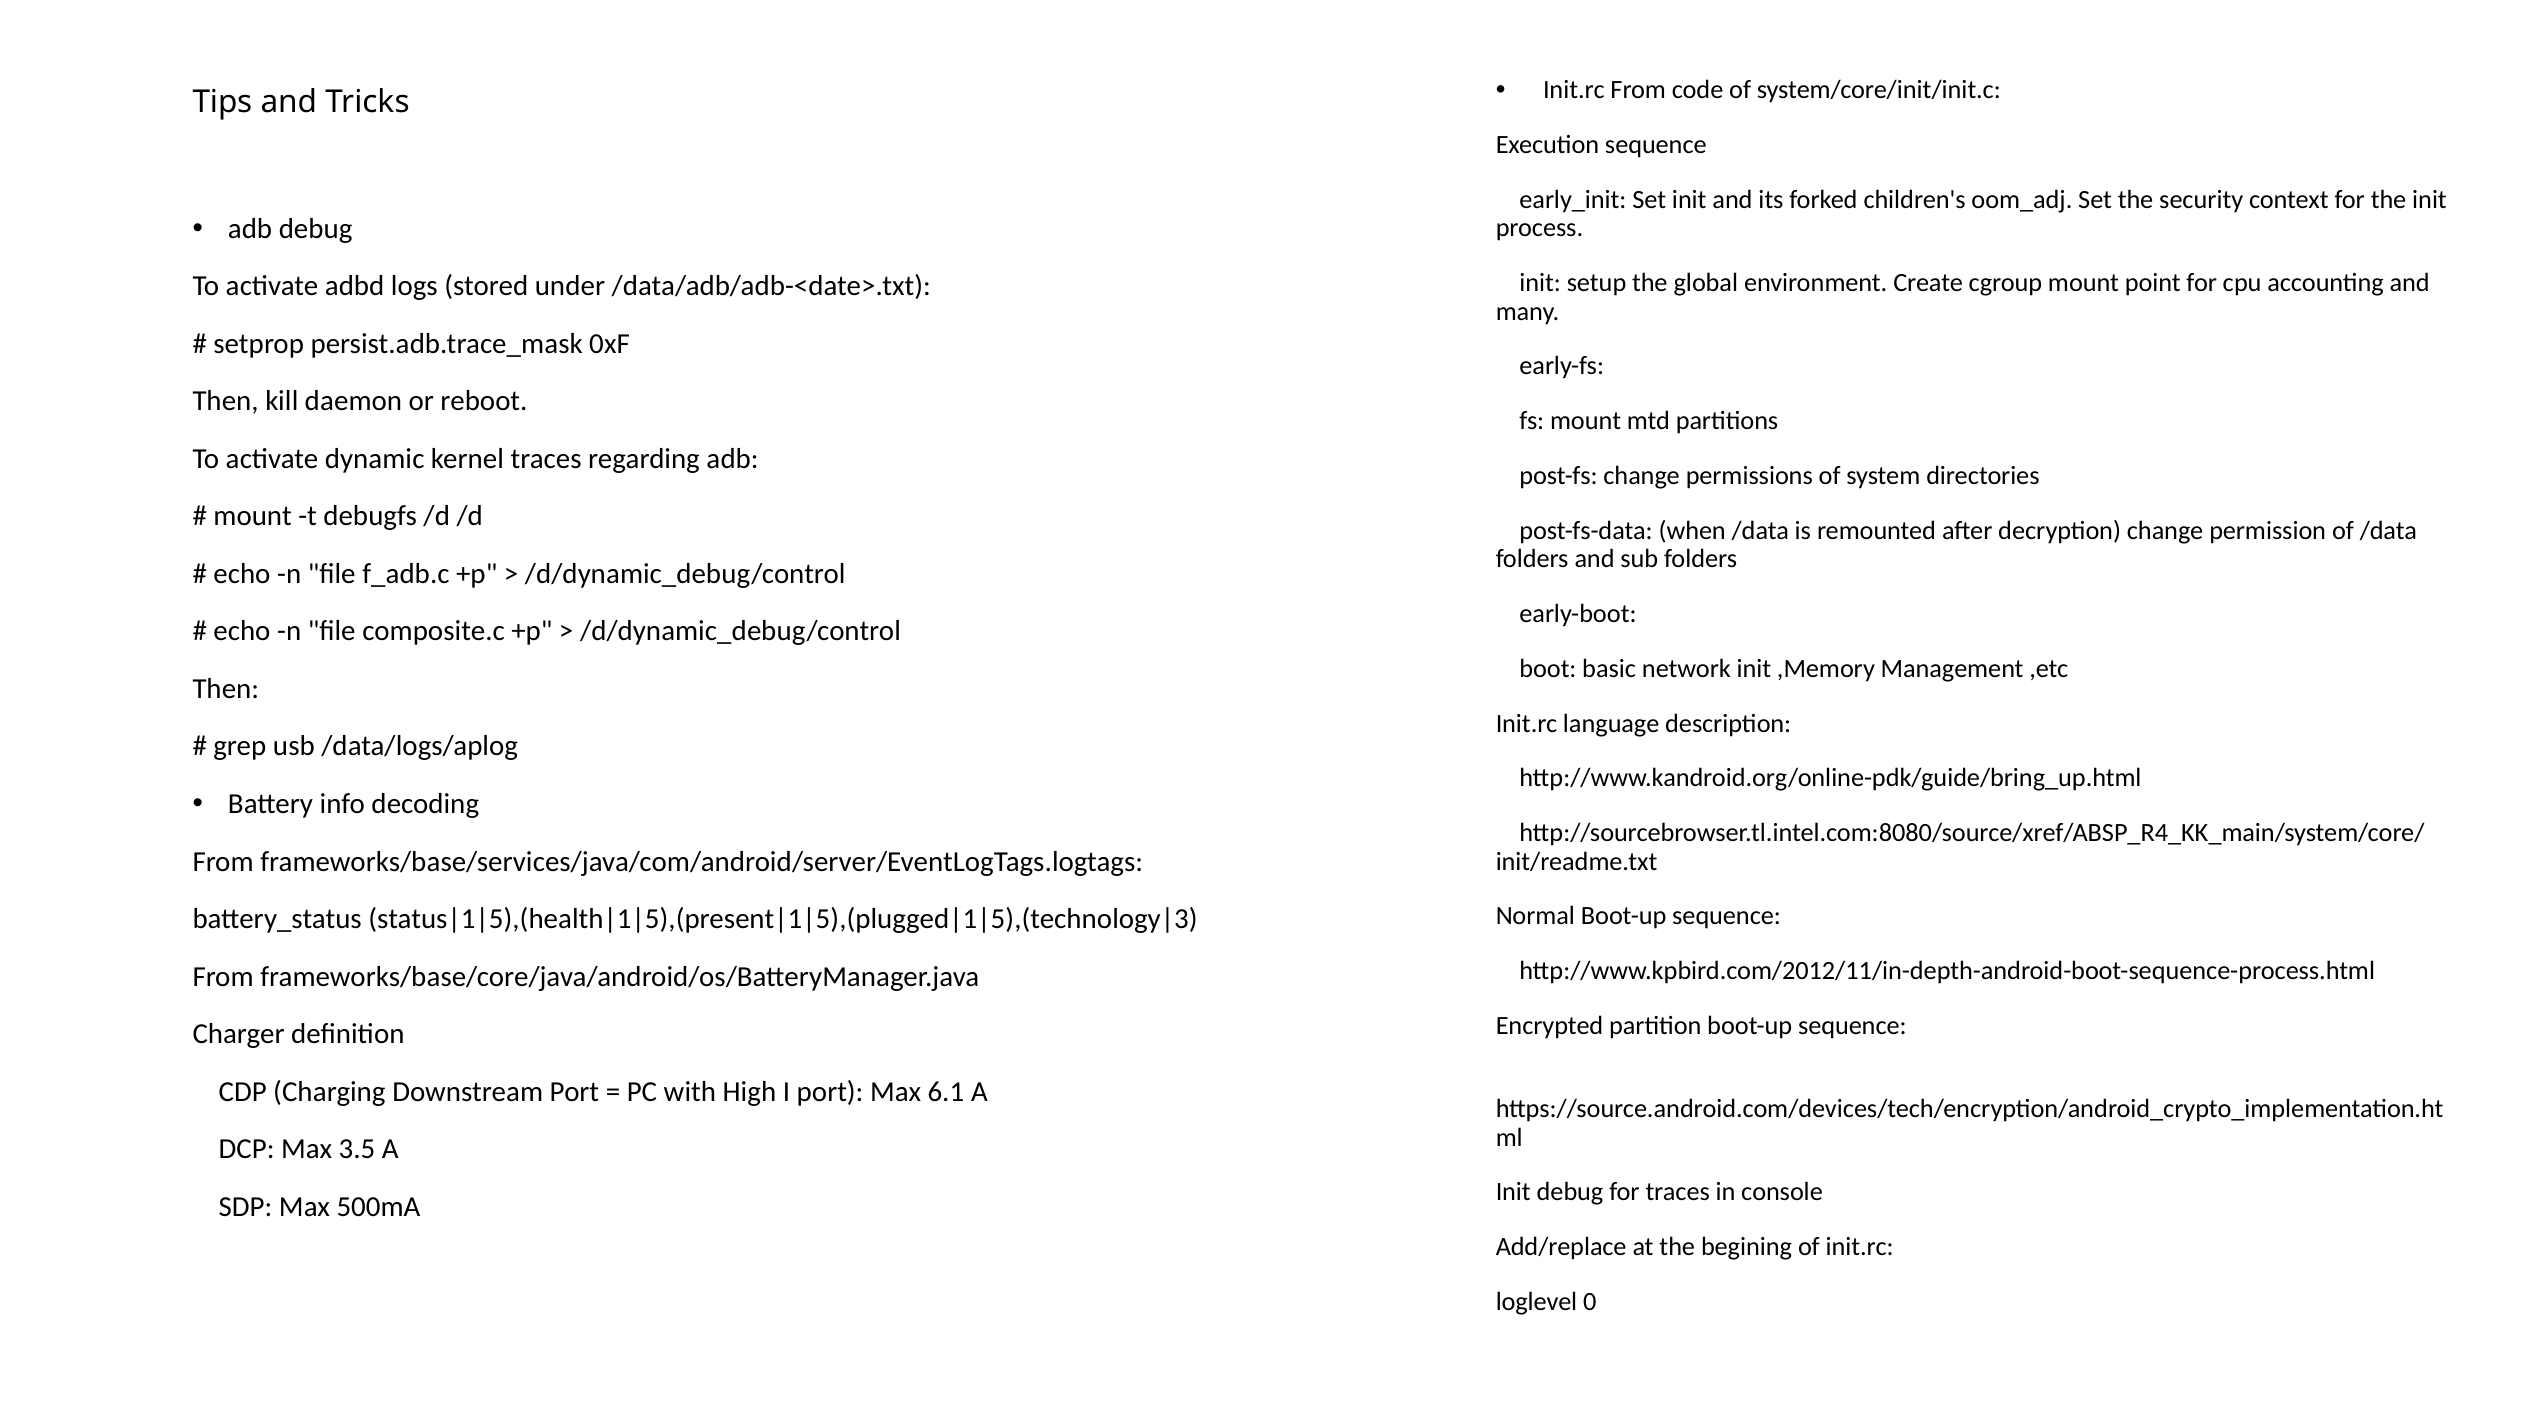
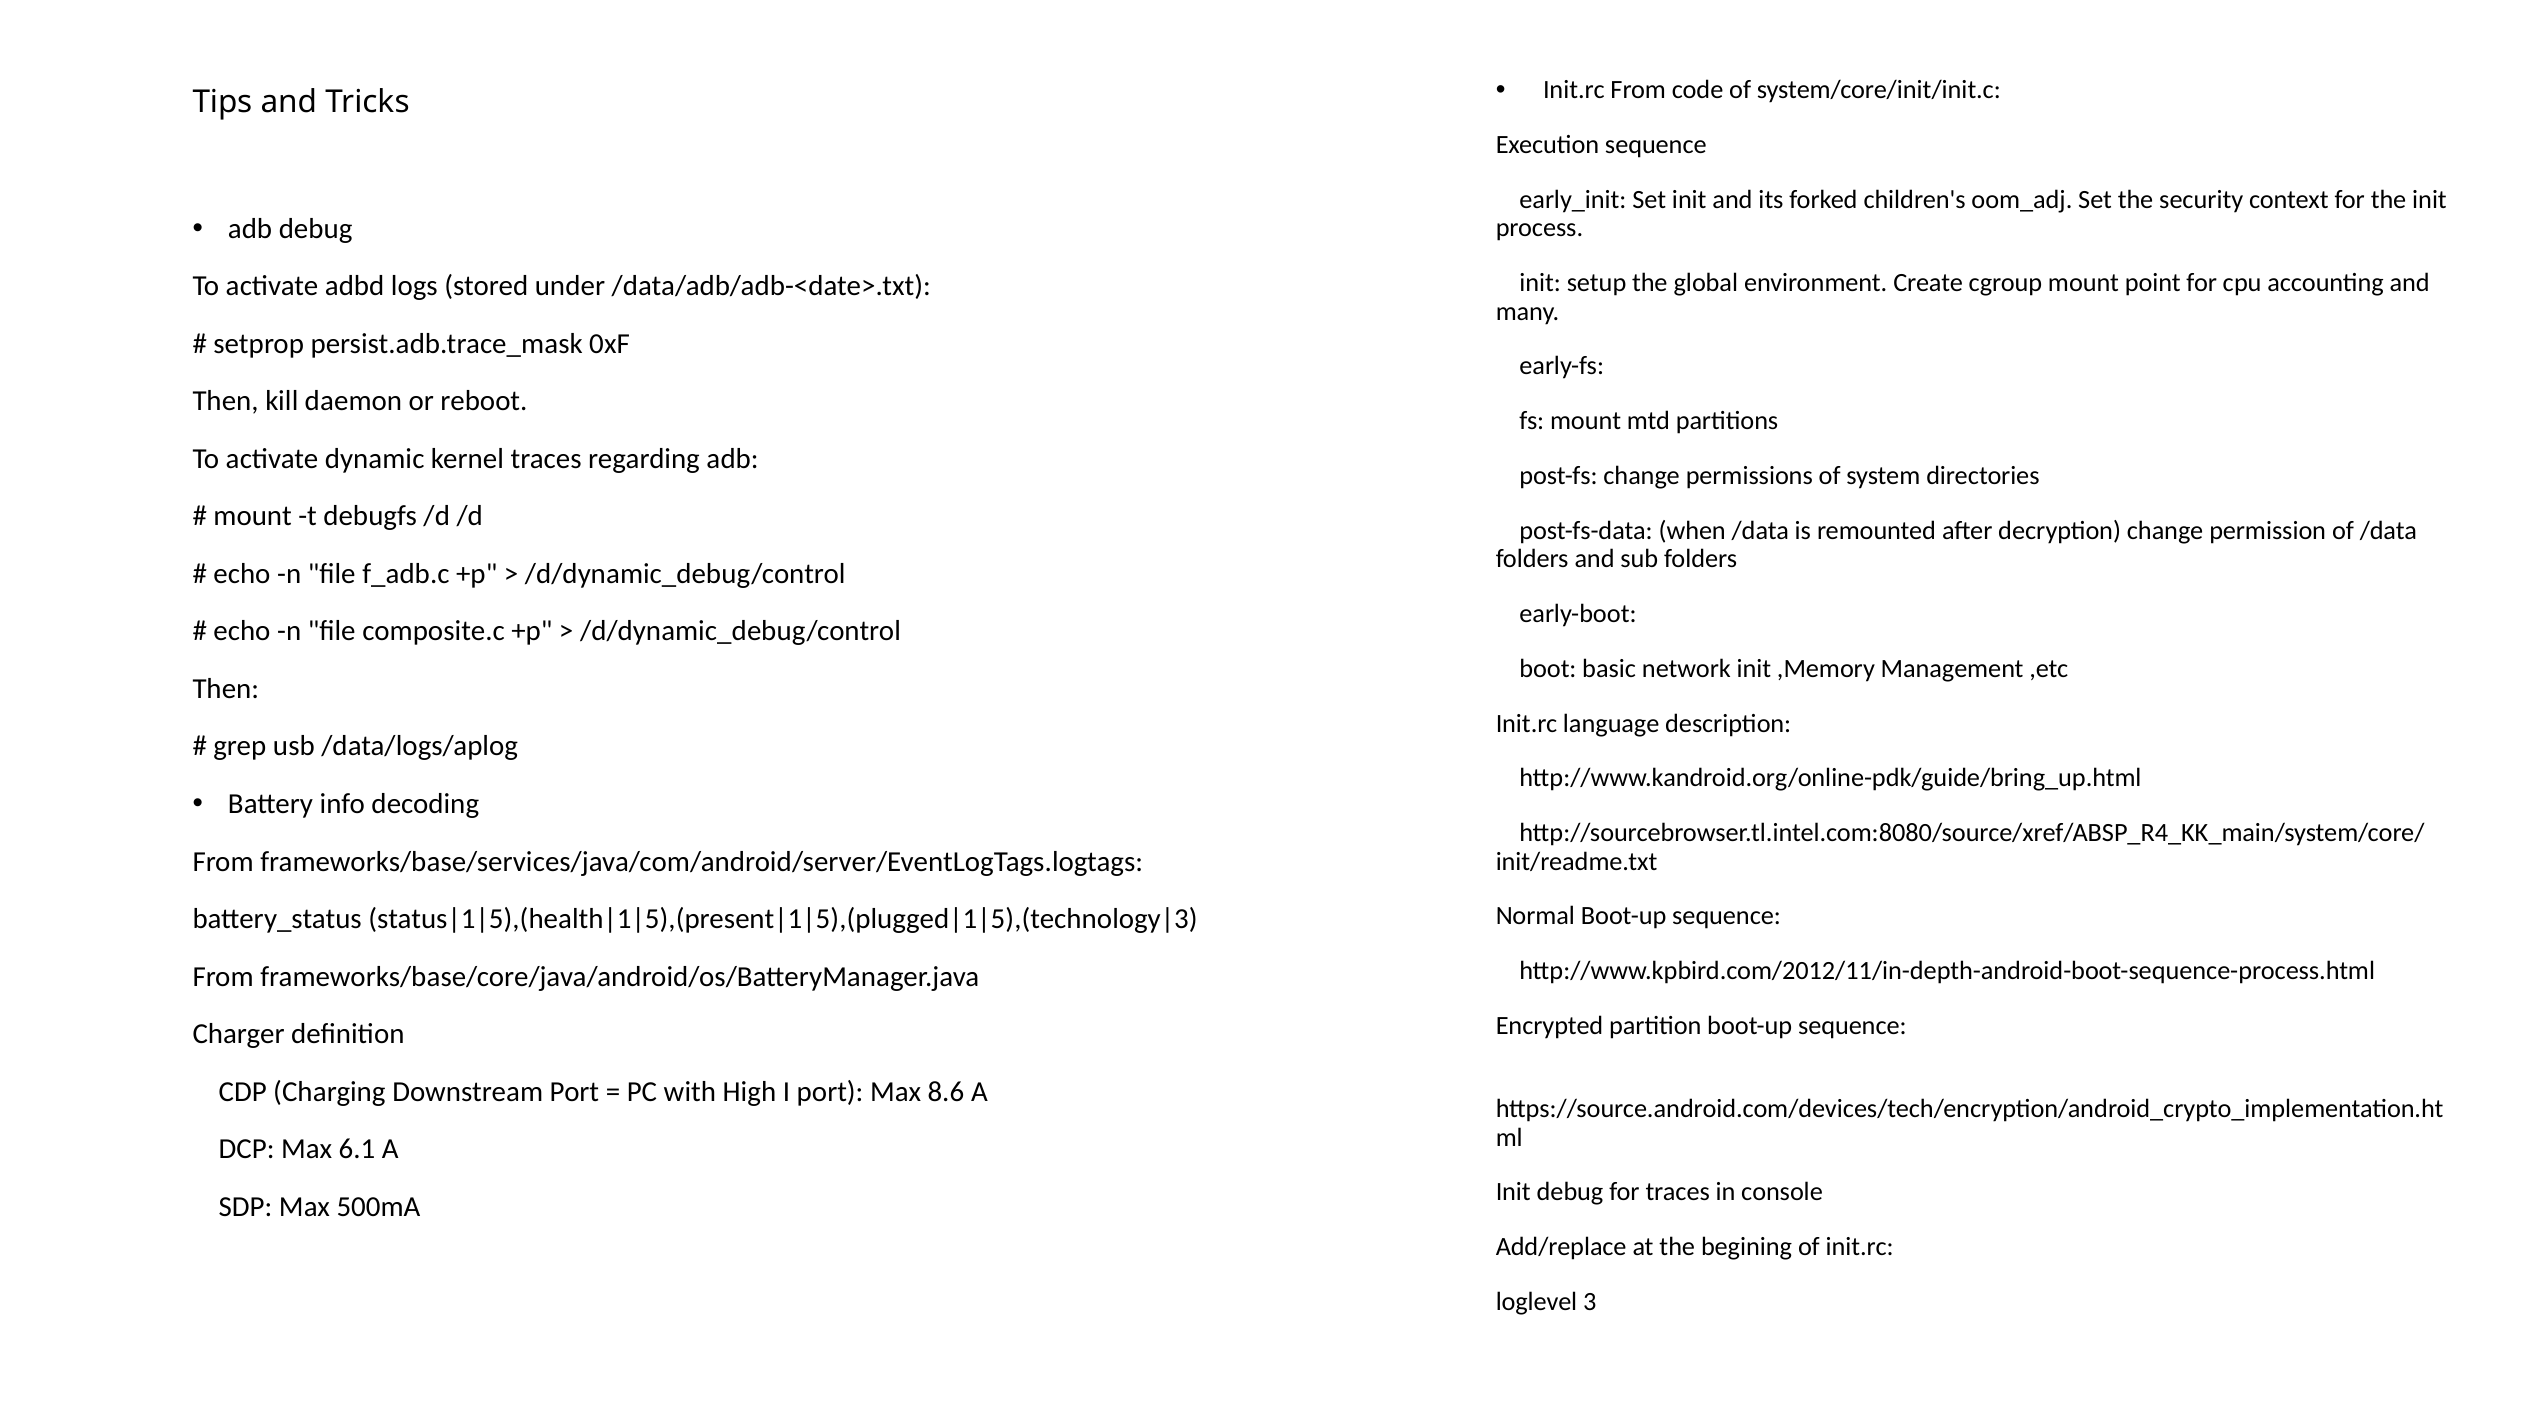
6.1: 6.1 -> 8.6 (946, 1092)
3.5: 3.5 -> 6.1 (357, 1150)
0: 0 -> 3 (1590, 1302)
